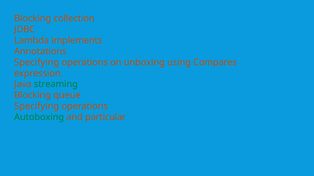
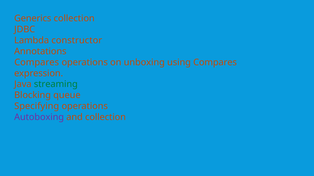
Blocking: Blocking -> Generics (33, 19)
implements: implements -> constructor (77, 41)
Specifying: Specifying -> Compares (37, 63)
Autoboxing colour: green -> purple (39, 118)
and particular: particular -> collection (105, 118)
